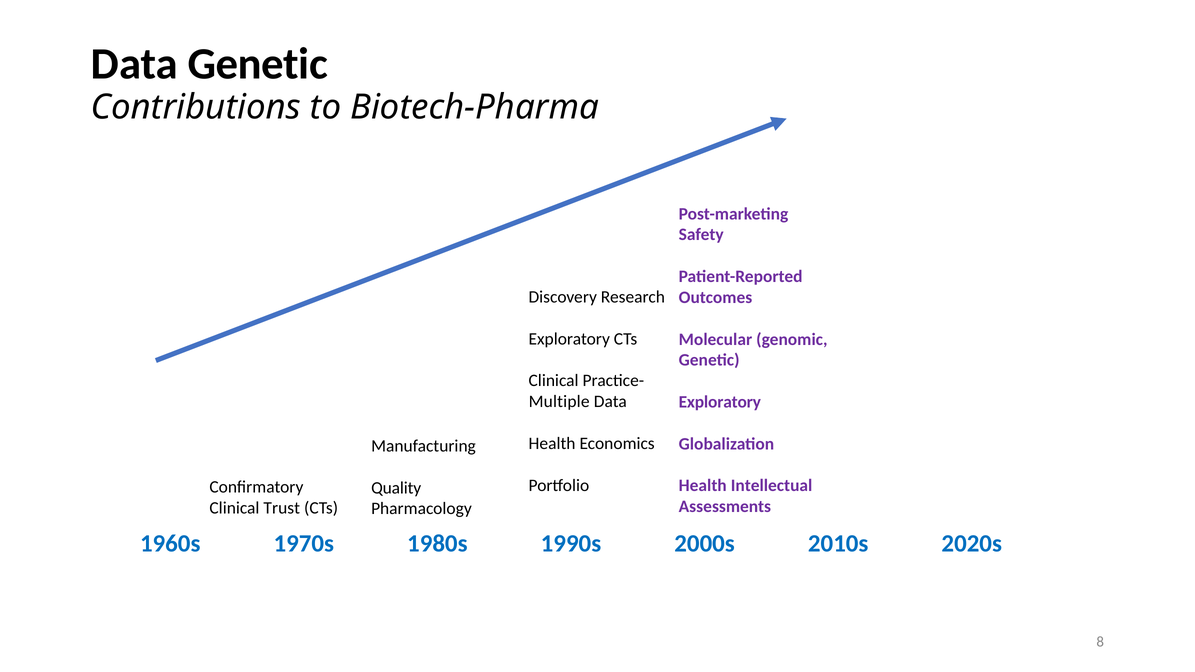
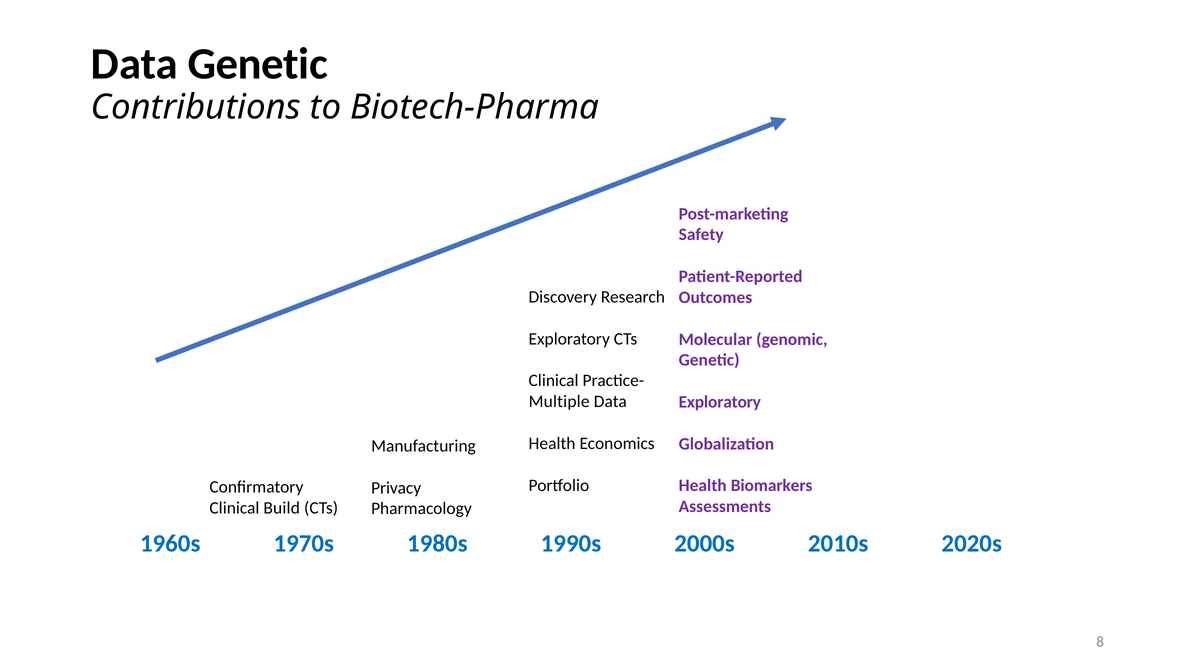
Intellectual: Intellectual -> Biomarkers (772, 486)
Quality: Quality -> Privacy (396, 488)
Trust: Trust -> Build (282, 508)
